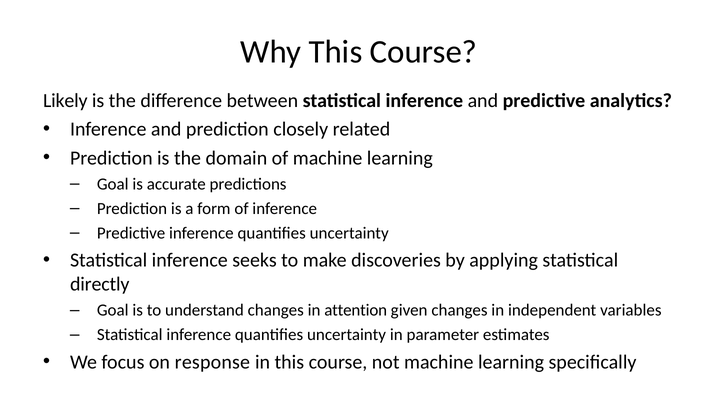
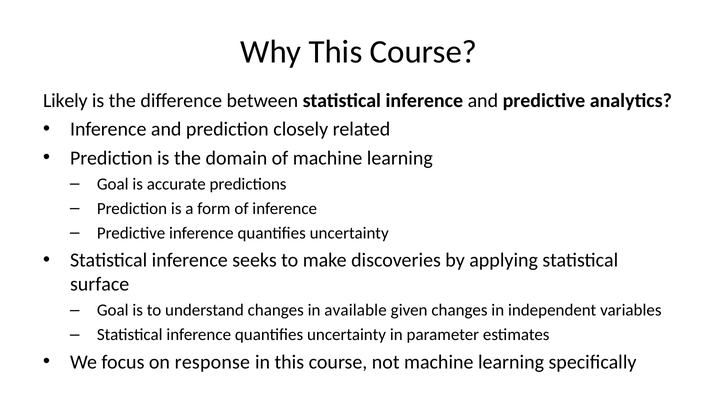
directly: directly -> surface (100, 284)
attention: attention -> available (356, 310)
